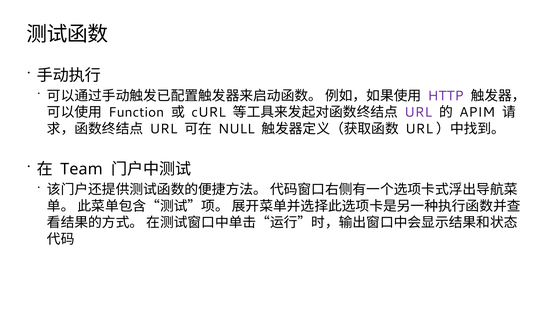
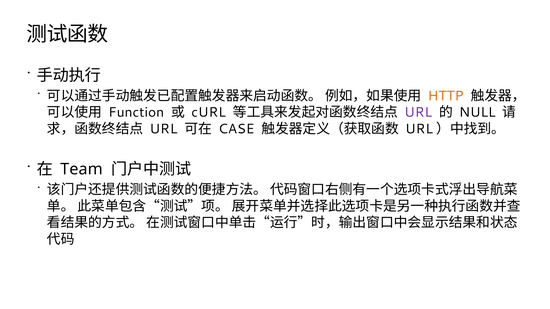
HTTP colour: purple -> orange (446, 96)
APIM: APIM -> NULL (477, 112)
NULL: NULL -> CASE (236, 129)
